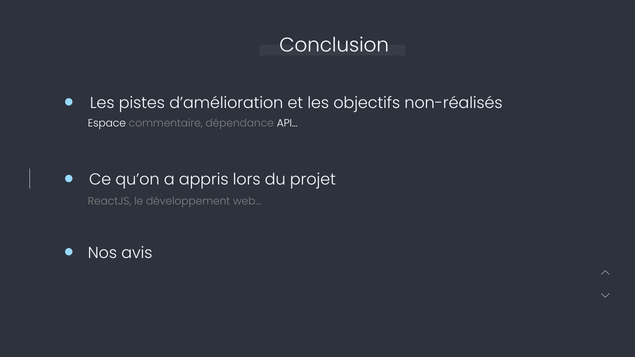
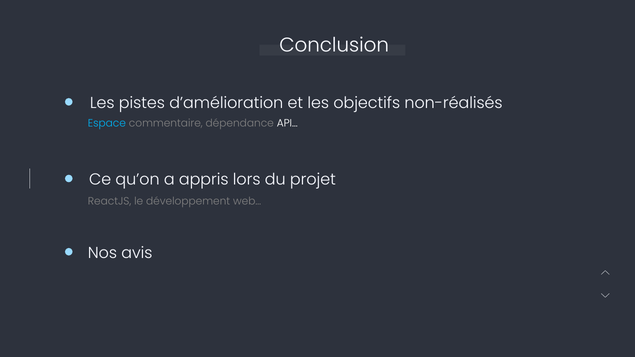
Espace colour: white -> light blue (107, 123)
